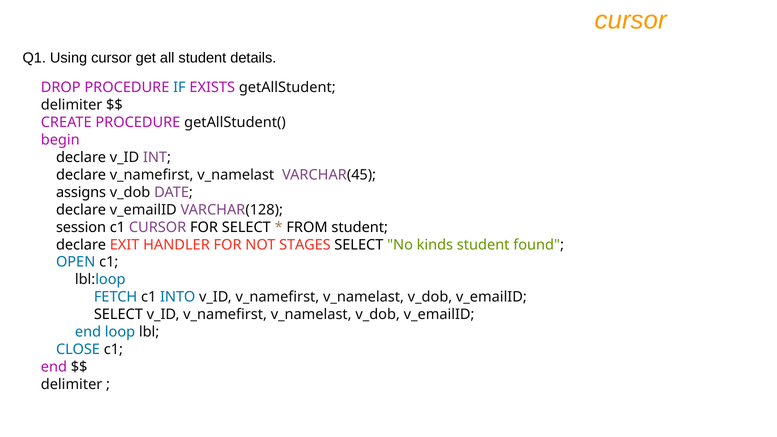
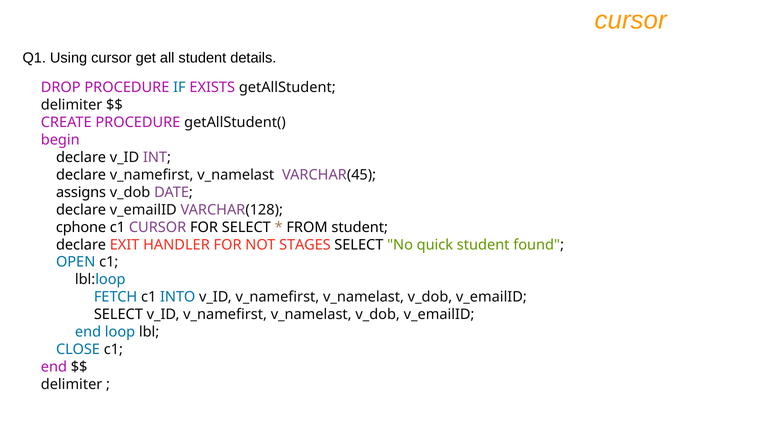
session: session -> cphone (81, 227)
kinds: kinds -> quick (435, 245)
